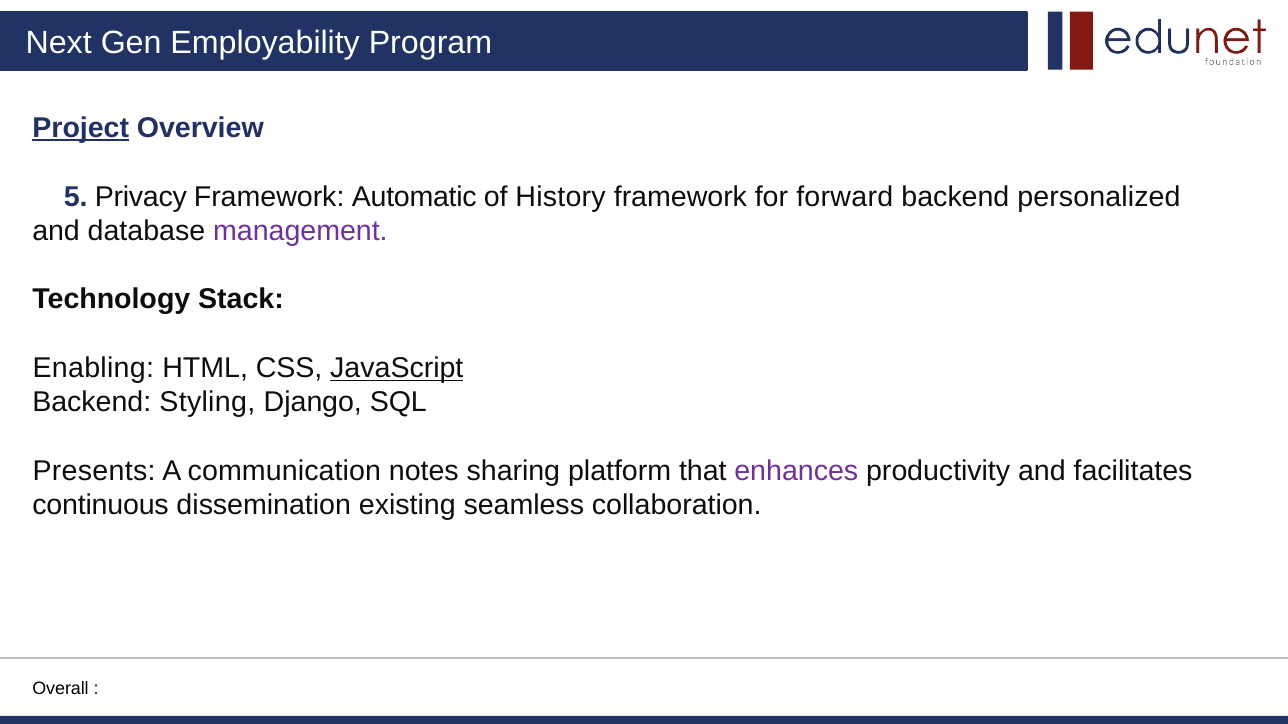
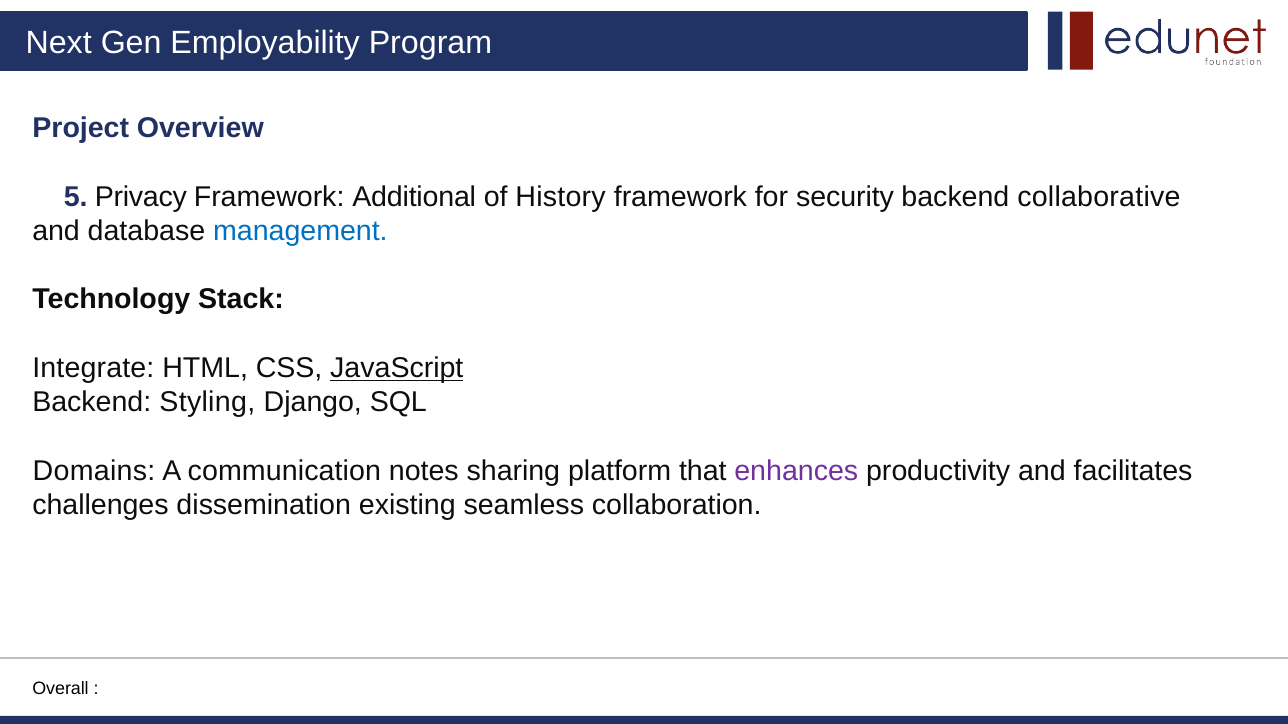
Project underline: present -> none (81, 128)
Automatic: Automatic -> Additional (414, 197)
forward: forward -> security (845, 197)
personalized: personalized -> collaborative (1099, 197)
management colour: purple -> blue (300, 231)
Enabling: Enabling -> Integrate (93, 368)
Presents: Presents -> Domains (94, 471)
continuous: continuous -> challenges (101, 506)
